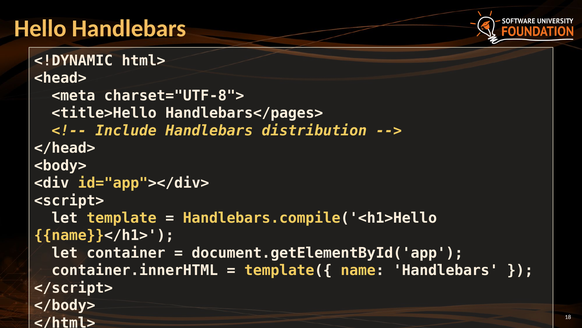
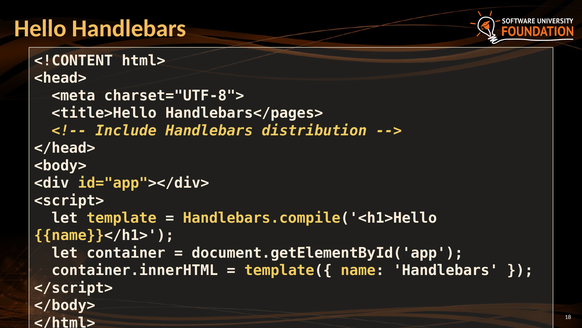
<!DYNAMIC: <!DYNAMIC -> <!CONTENT (73, 60)
